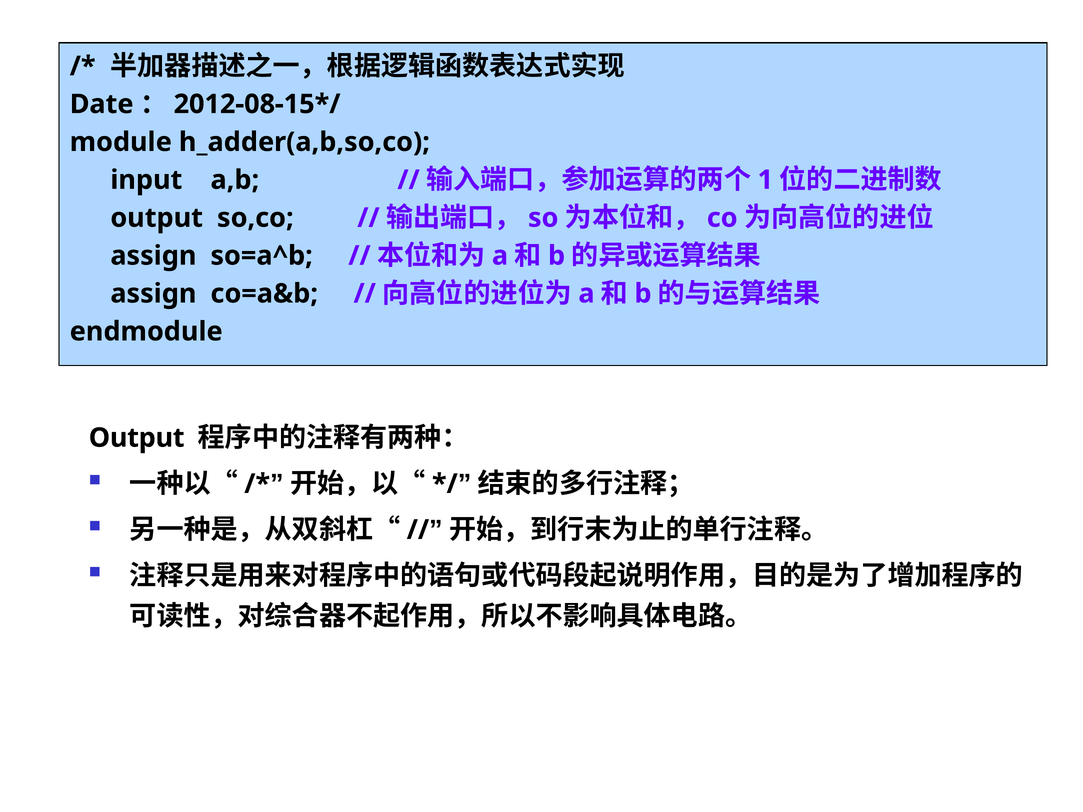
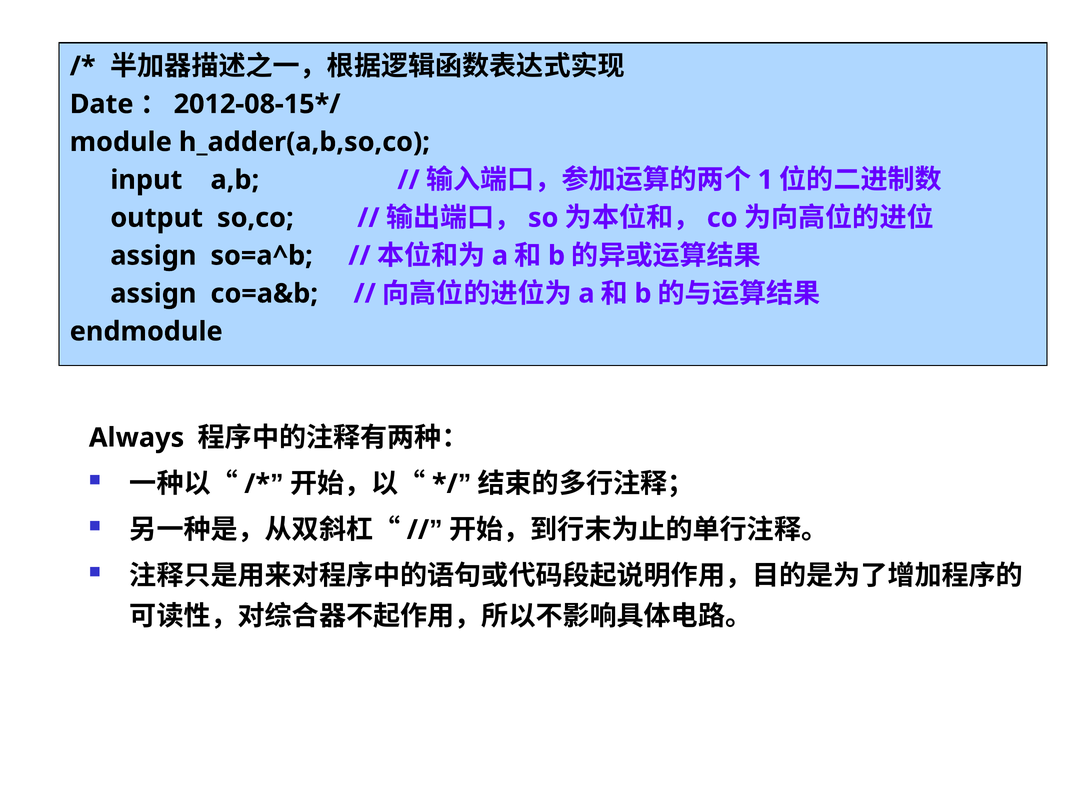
Output: Output -> Always (137, 438)
